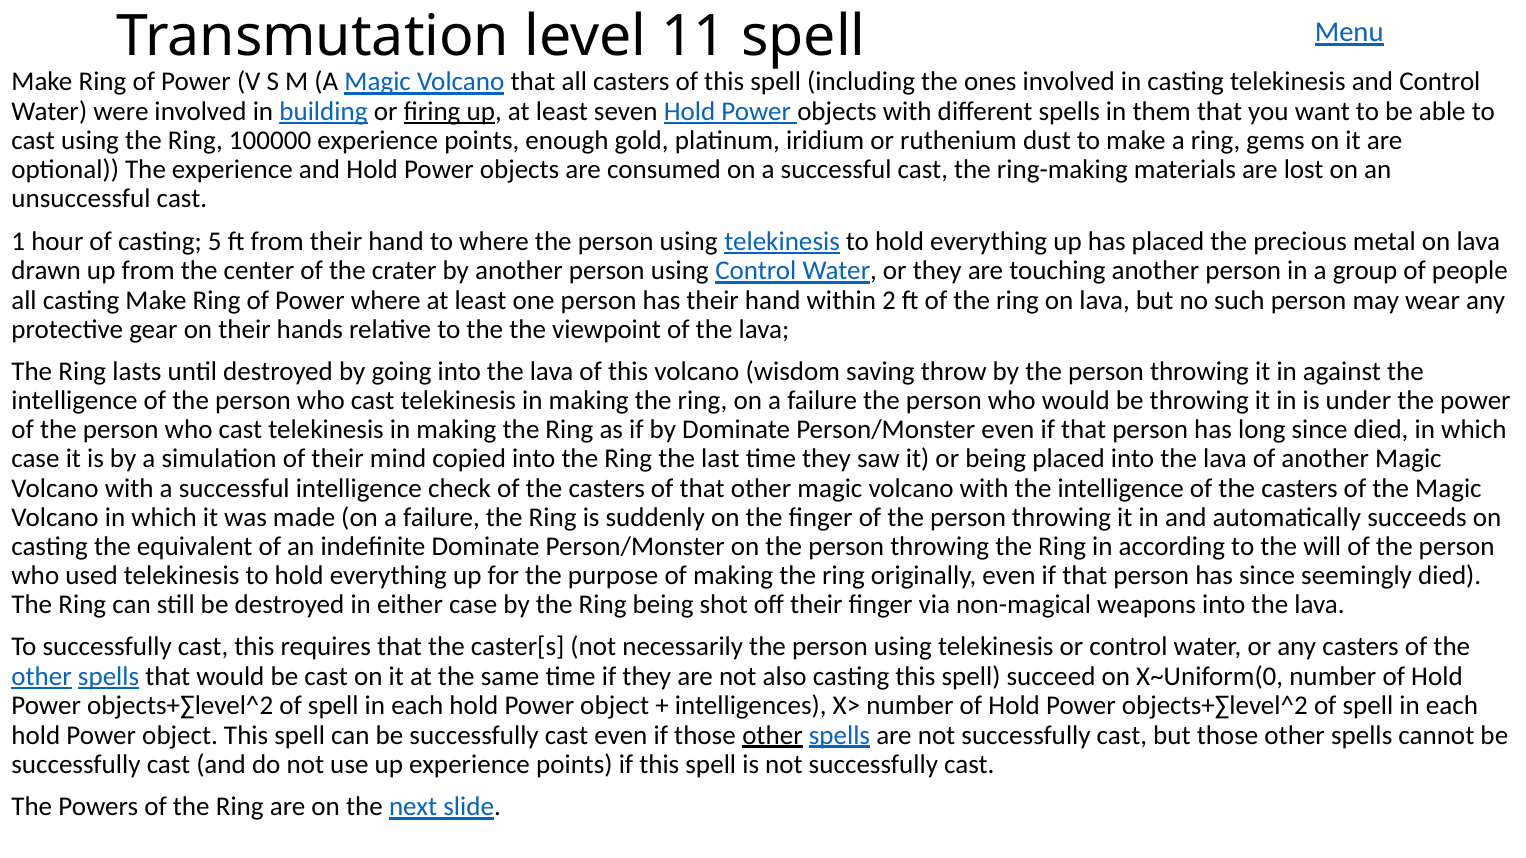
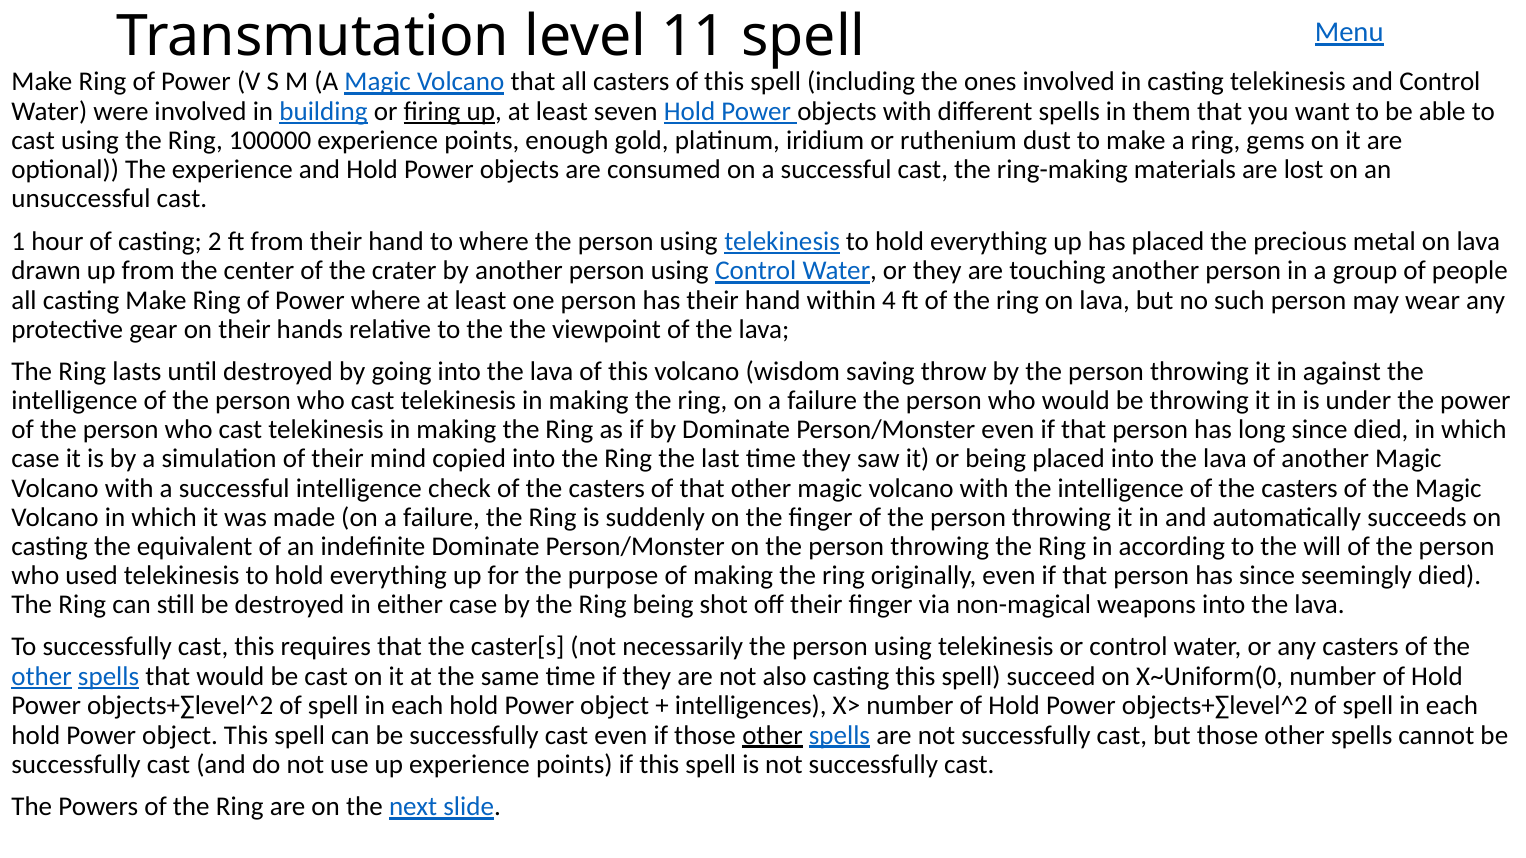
5: 5 -> 2 (215, 241)
2: 2 -> 4 (889, 300)
